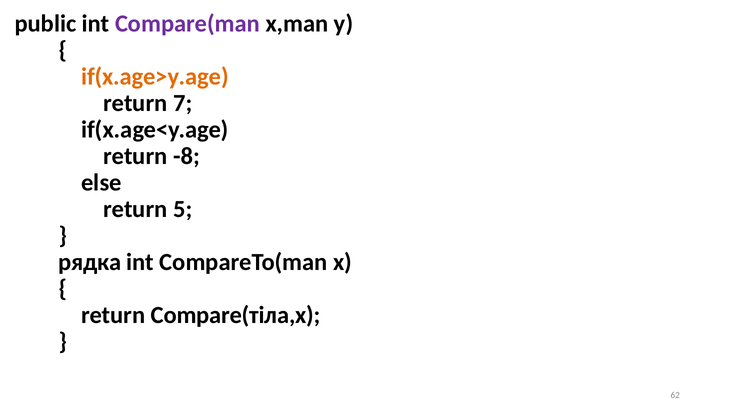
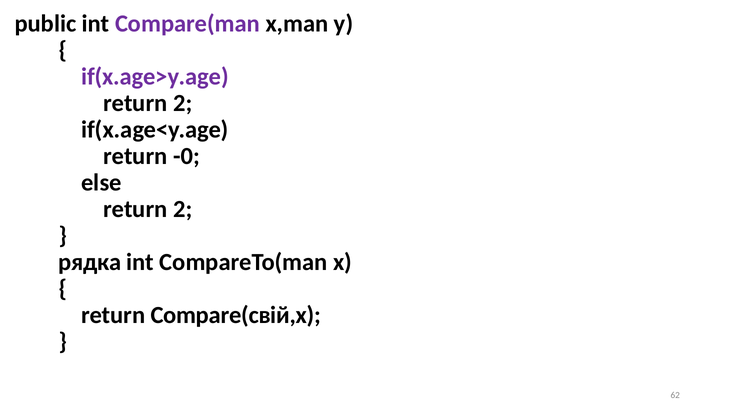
if(x.age>y.age colour: orange -> purple (155, 76)
7: 7 -> 2 (183, 103)
-8: -8 -> -0 (186, 156)
5: 5 -> 2 (183, 209)
Compare(тіла,x: Compare(тіла,x -> Compare(свій,x (236, 315)
